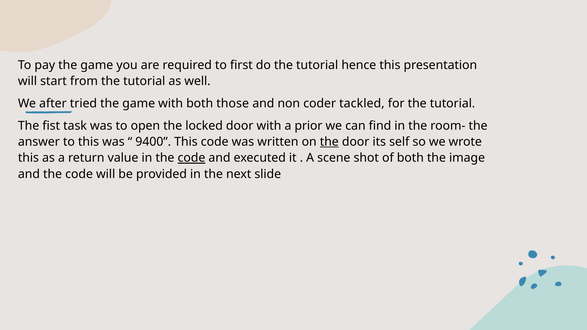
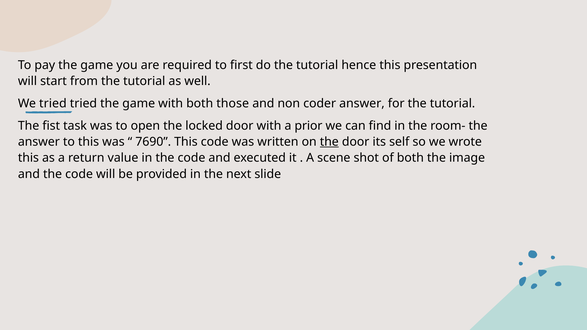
We after: after -> tried (53, 103)
coder tackled: tackled -> answer (362, 103)
9400: 9400 -> 7690 (153, 142)
code underline: present -> none (191, 158)
